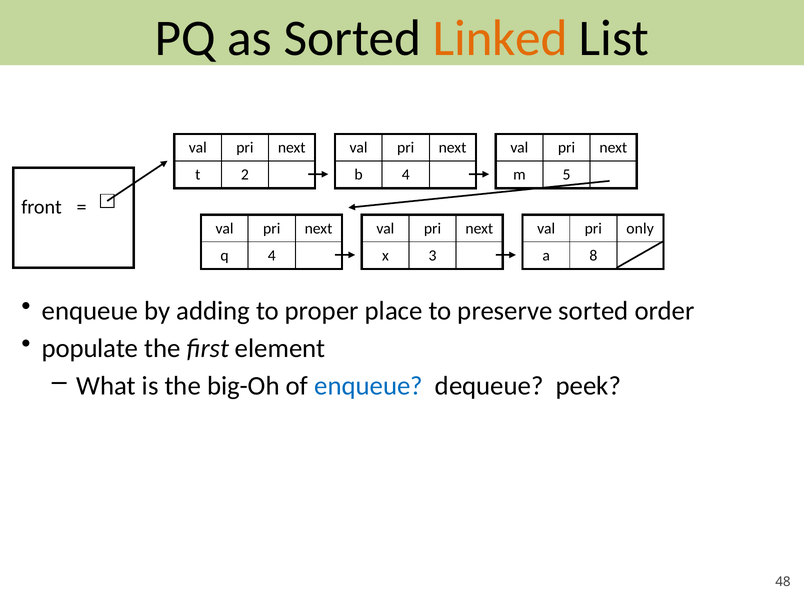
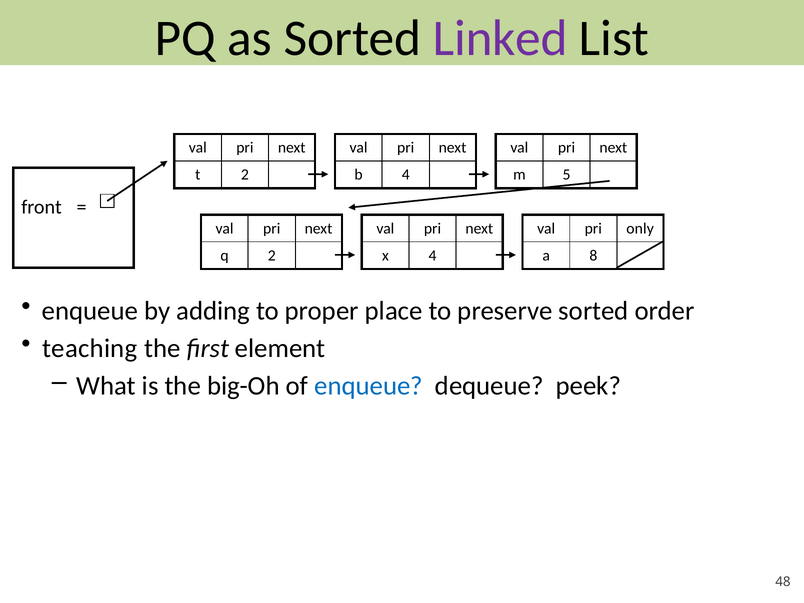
Linked colour: orange -> purple (500, 38)
q 4: 4 -> 2 (272, 256)
x 3: 3 -> 4 (433, 256)
populate: populate -> teaching (90, 348)
